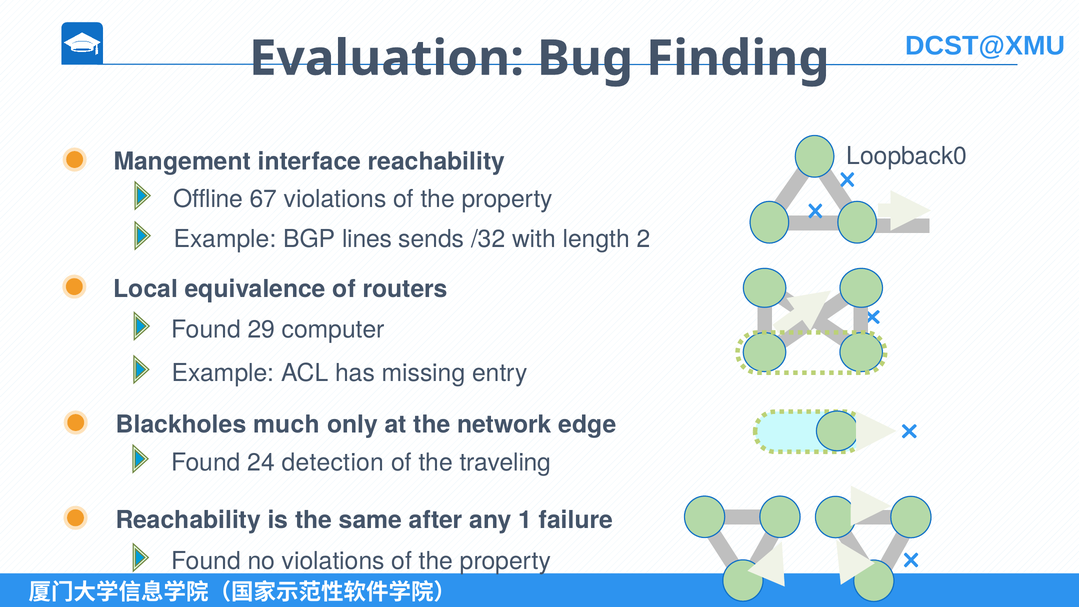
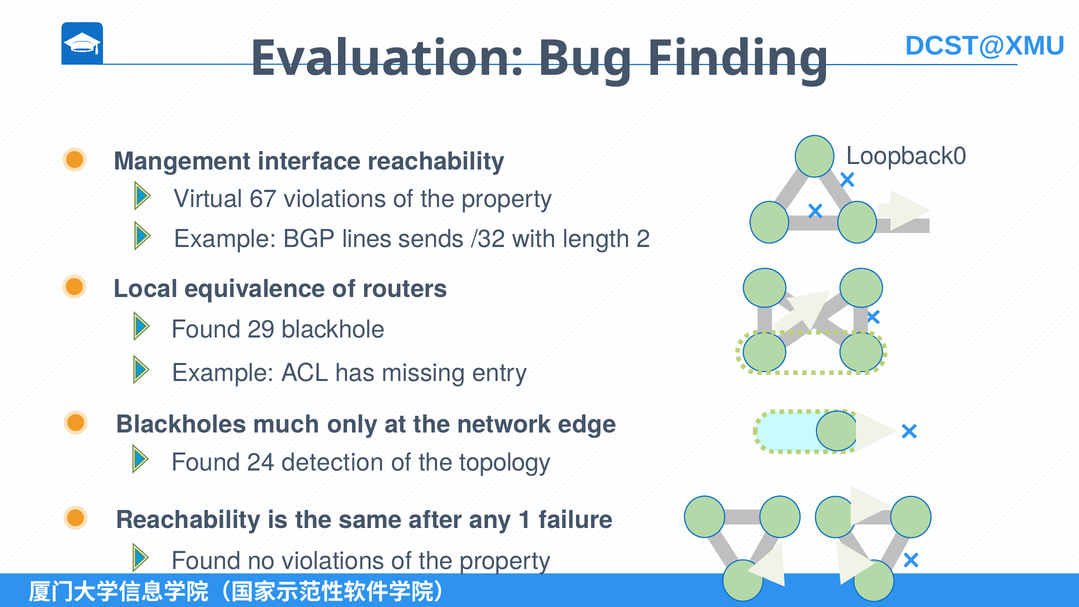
Offline: Offline -> Virtual (208, 199)
computer: computer -> blackhole (333, 330)
traveling: traveling -> topology (505, 462)
